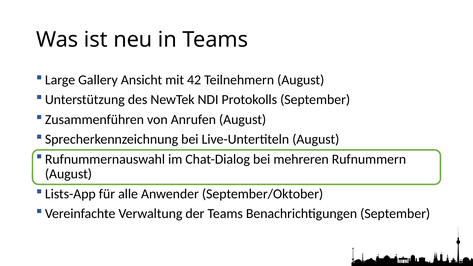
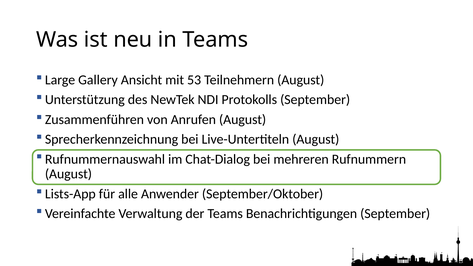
42: 42 -> 53 (194, 80)
